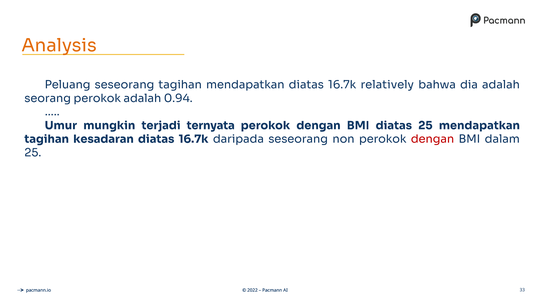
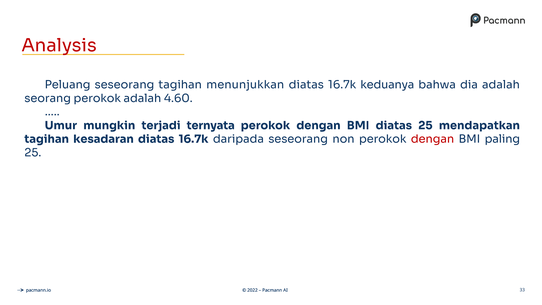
Analysis colour: orange -> red (59, 46)
tagihan mendapatkan: mendapatkan -> menunjukkan (245, 85)
relatively: relatively -> keduanya (387, 85)
0.94: 0.94 -> 4.60 (178, 98)
dalam: dalam -> paling (502, 139)
